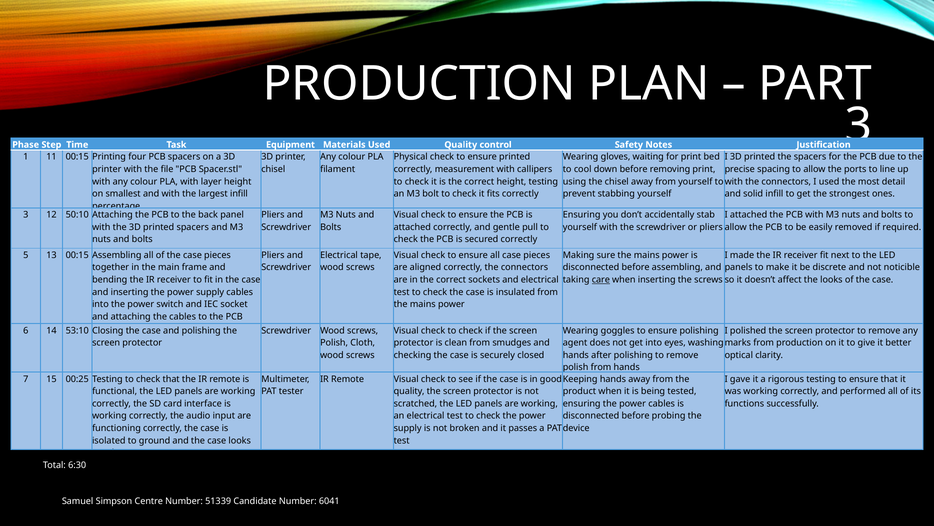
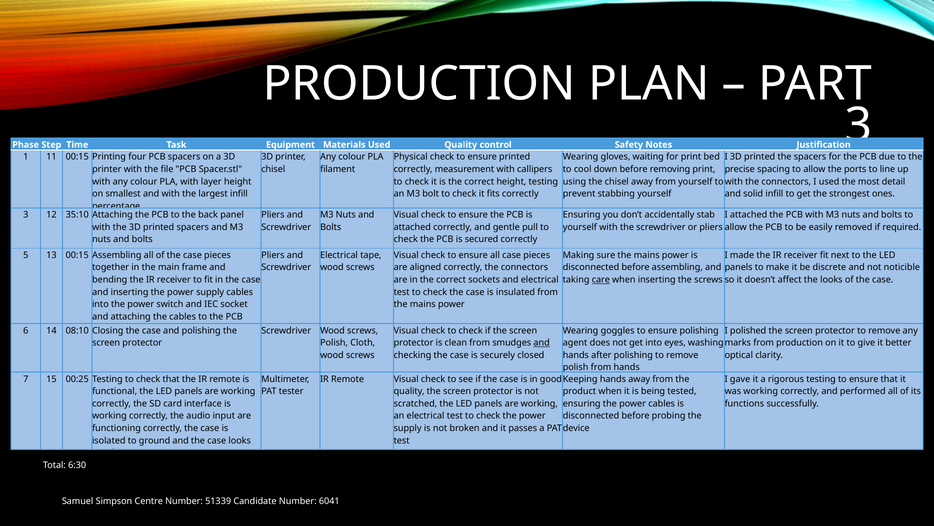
50:10: 50:10 -> 35:10 (77, 215)
53:10: 53:10 -> 08:10 (77, 330)
and underline: none -> present (542, 342)
